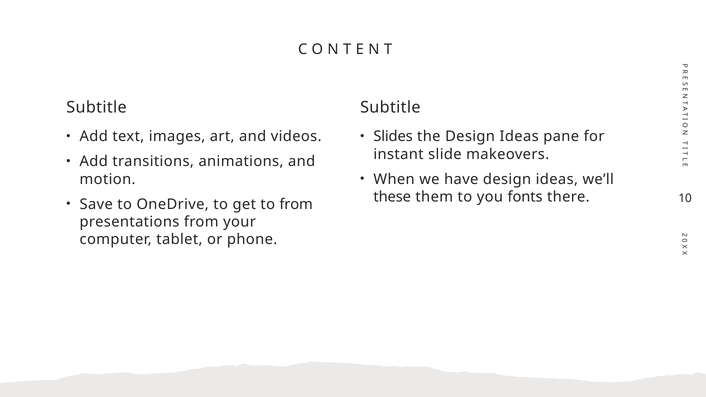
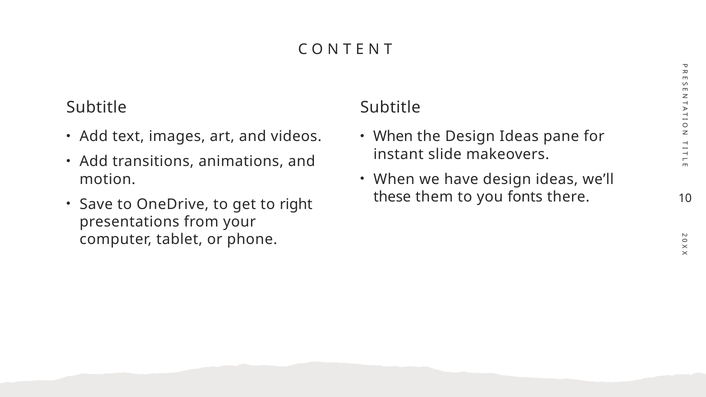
Slides: Slides -> When (393, 137)
to from: from -> right (296, 204)
